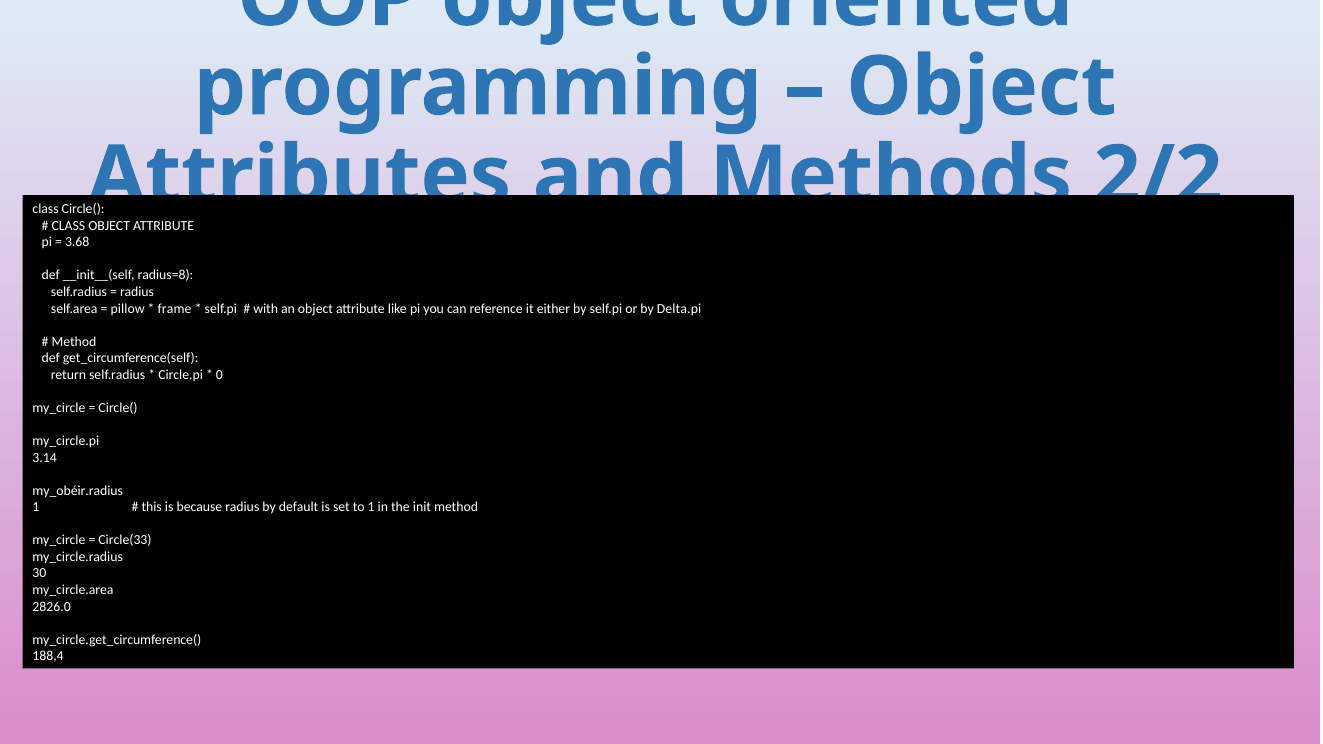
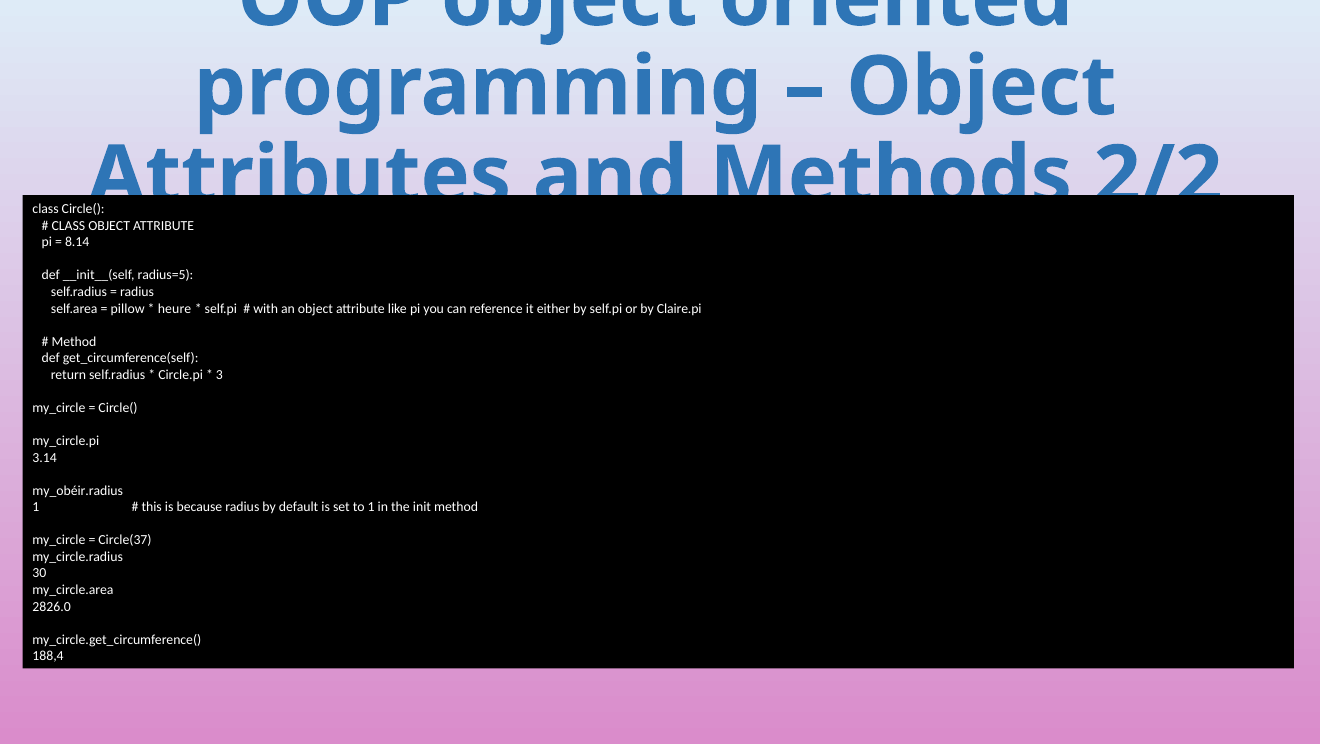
3.68: 3.68 -> 8.14 (77, 242)
radius=8: radius=8 -> radius=5 (165, 275)
frame: frame -> heure (175, 309)
Delta.pi: Delta.pi -> Claire.pi (679, 309)
0: 0 -> 3 (219, 375)
Circle(33: Circle(33 -> Circle(37 (125, 540)
